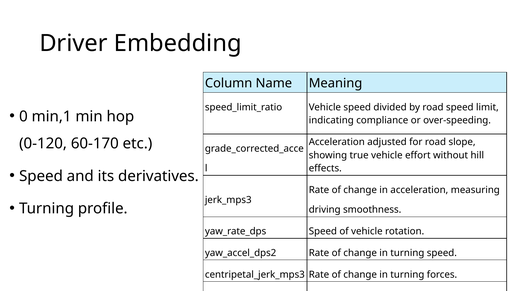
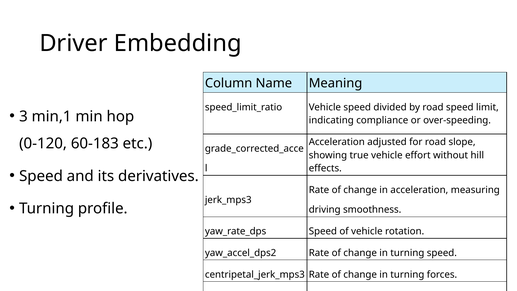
0: 0 -> 3 (23, 116)
60-170: 60-170 -> 60-183 (95, 143)
